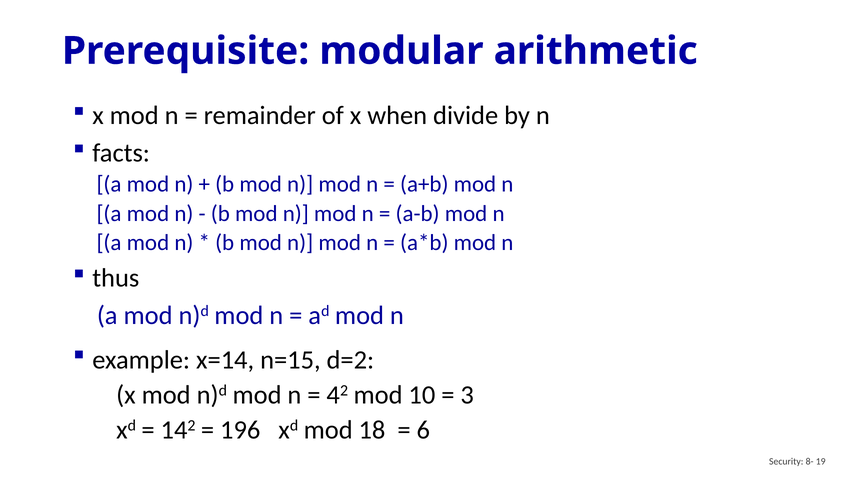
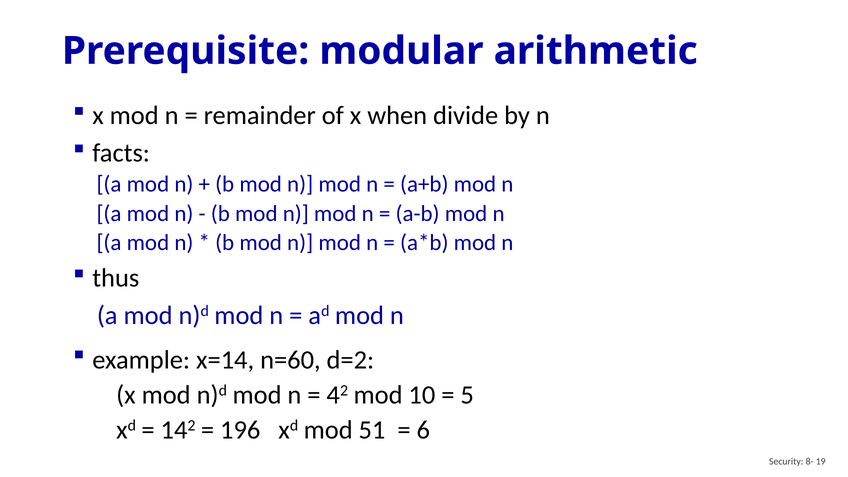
n=15: n=15 -> n=60 (290, 360)
3: 3 -> 5 (467, 395)
18: 18 -> 51 (372, 430)
